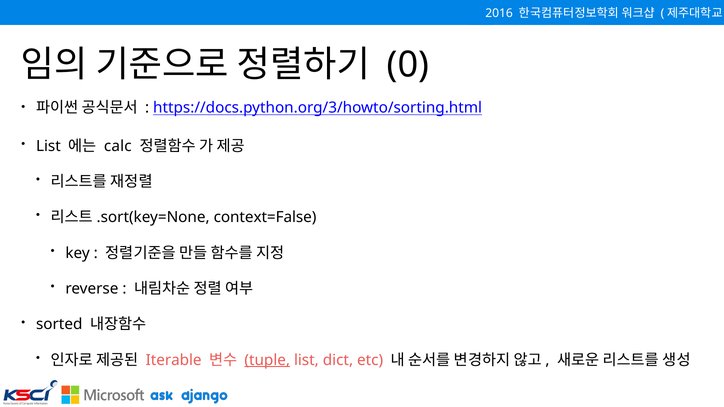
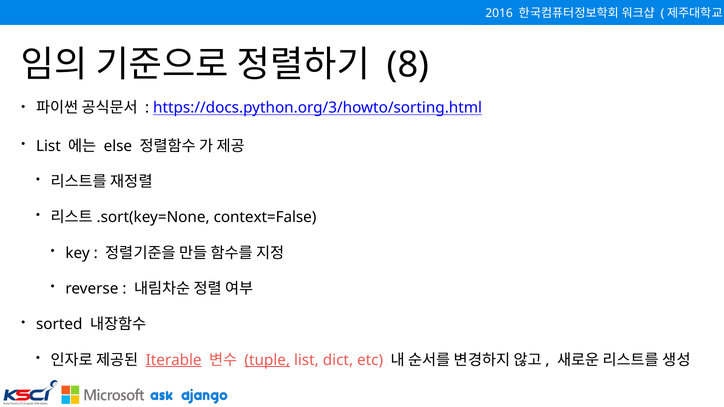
0: 0 -> 8 (408, 65)
calc: calc -> else (118, 146)
Iterable underline: none -> present (174, 360)
